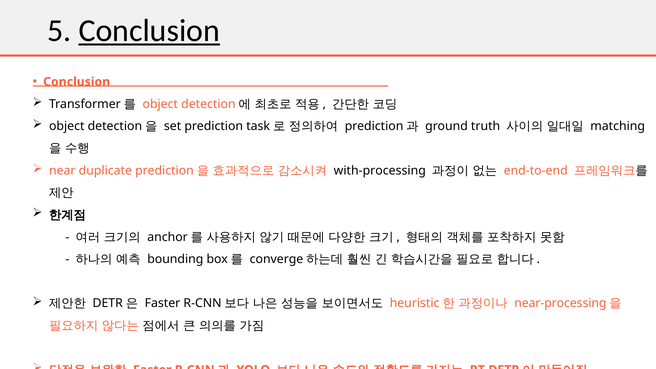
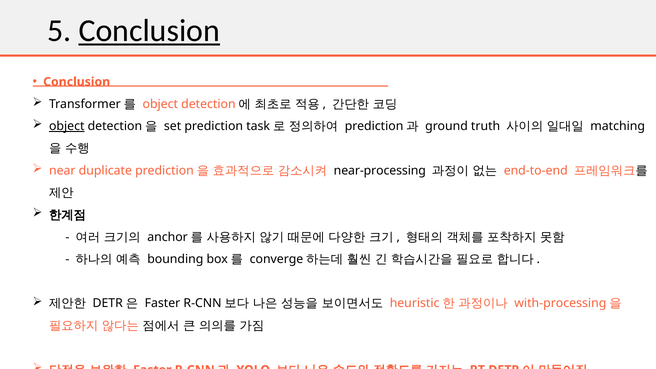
object underline: none -> present (67, 126)
with-processing: with-processing -> near-processing (380, 170)
near-processing: near-processing -> with-processing (560, 303)
